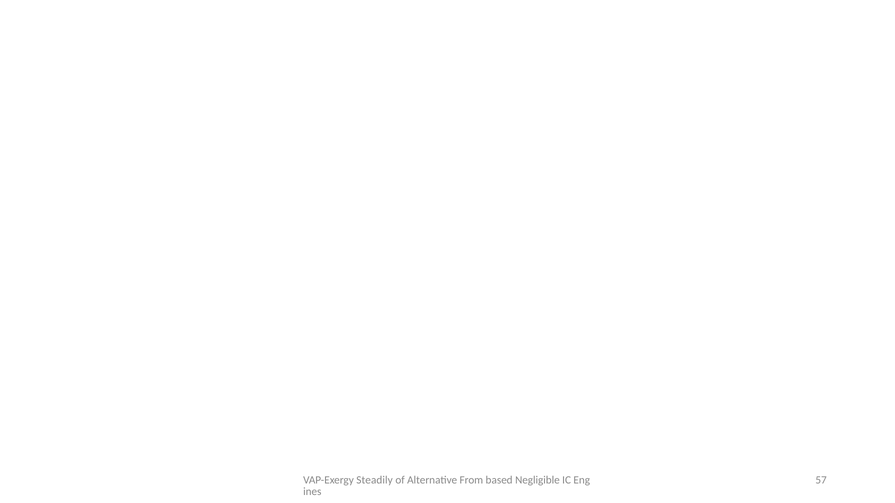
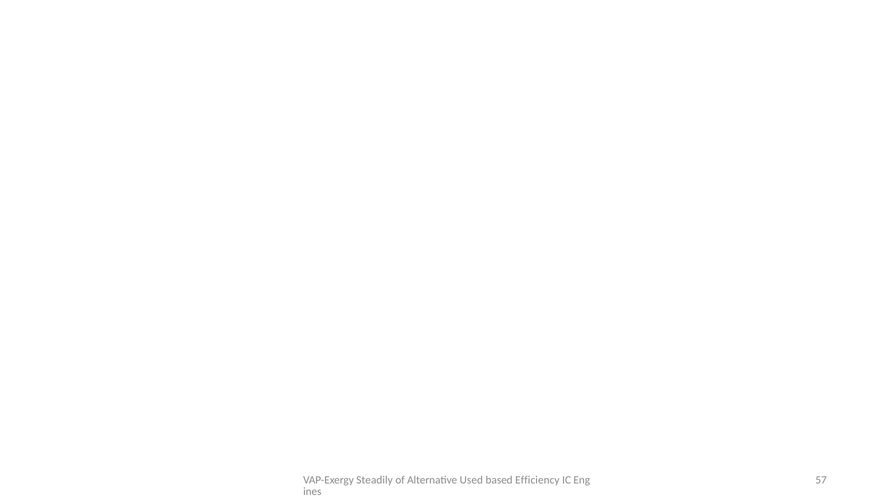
From: From -> Used (471, 481)
Negligible: Negligible -> Efficiency (537, 481)
